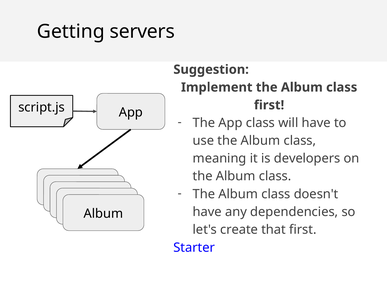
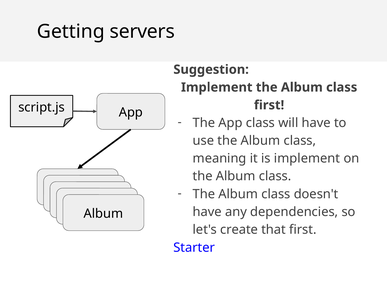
is developers: developers -> implement (307, 159)
